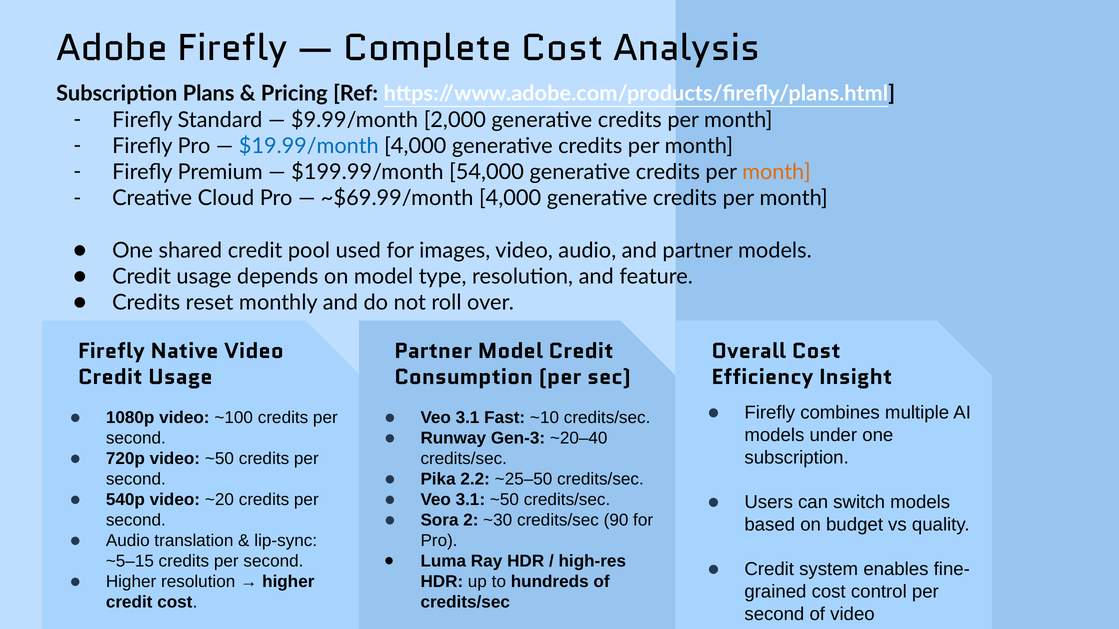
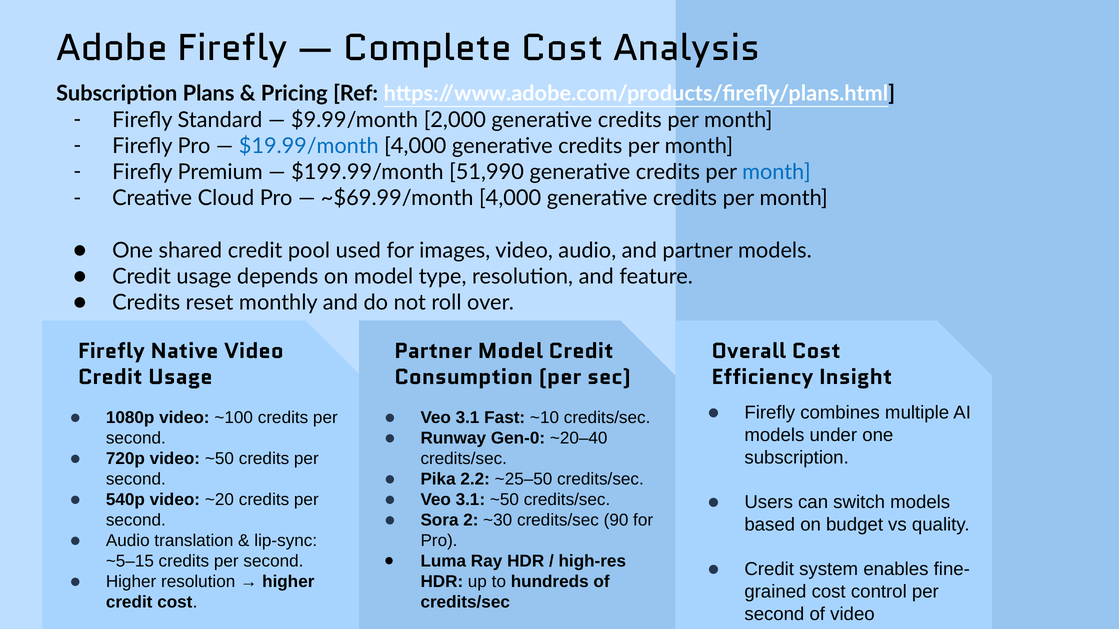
54,000: 54,000 -> 51,990 (487, 172)
month colour: orange -> blue (776, 172)
Gen-3: Gen-3 -> Gen-0 (518, 438)
